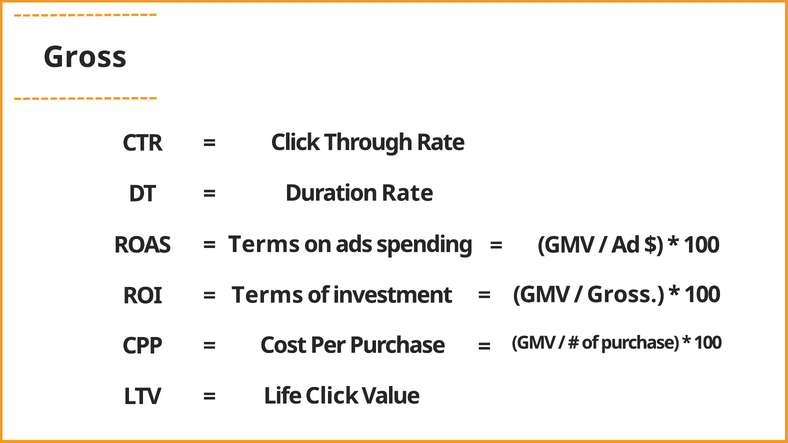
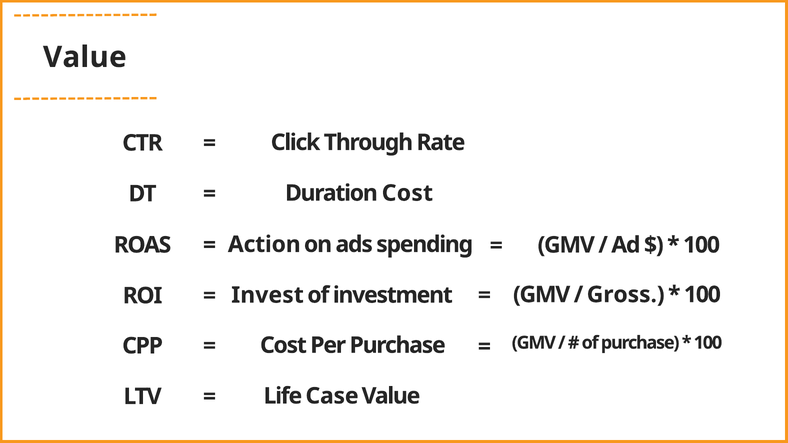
Gross: Gross -> Value (85, 57)
Duration Rate: Rate -> Cost (407, 193)
Terms: Terms -> Action (264, 245)
Terms: Terms -> Invest (268, 295)
Life Click: Click -> Case (332, 396)
